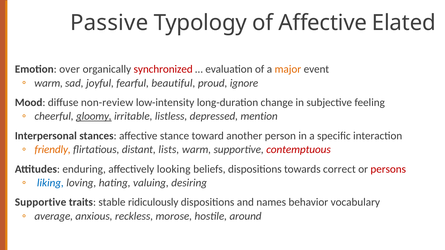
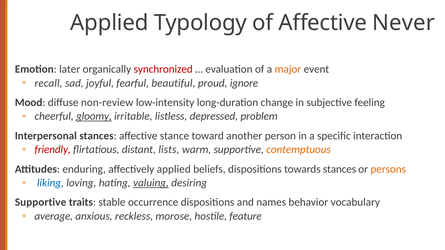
Passive: Passive -> Applied (109, 23)
Elated: Elated -> Never (404, 23)
over: over -> later (70, 69)
warm: warm -> recall (48, 83)
mention: mention -> problem (259, 116)
friendly colour: orange -> red (53, 150)
contemptuous colour: red -> orange (299, 150)
affectively looking: looking -> applied (174, 169)
towards correct: correct -> stances (339, 169)
persons colour: red -> orange (388, 169)
valuing underline: none -> present (151, 183)
ridiculously: ridiculously -> occurrence (153, 203)
around: around -> feature (246, 216)
